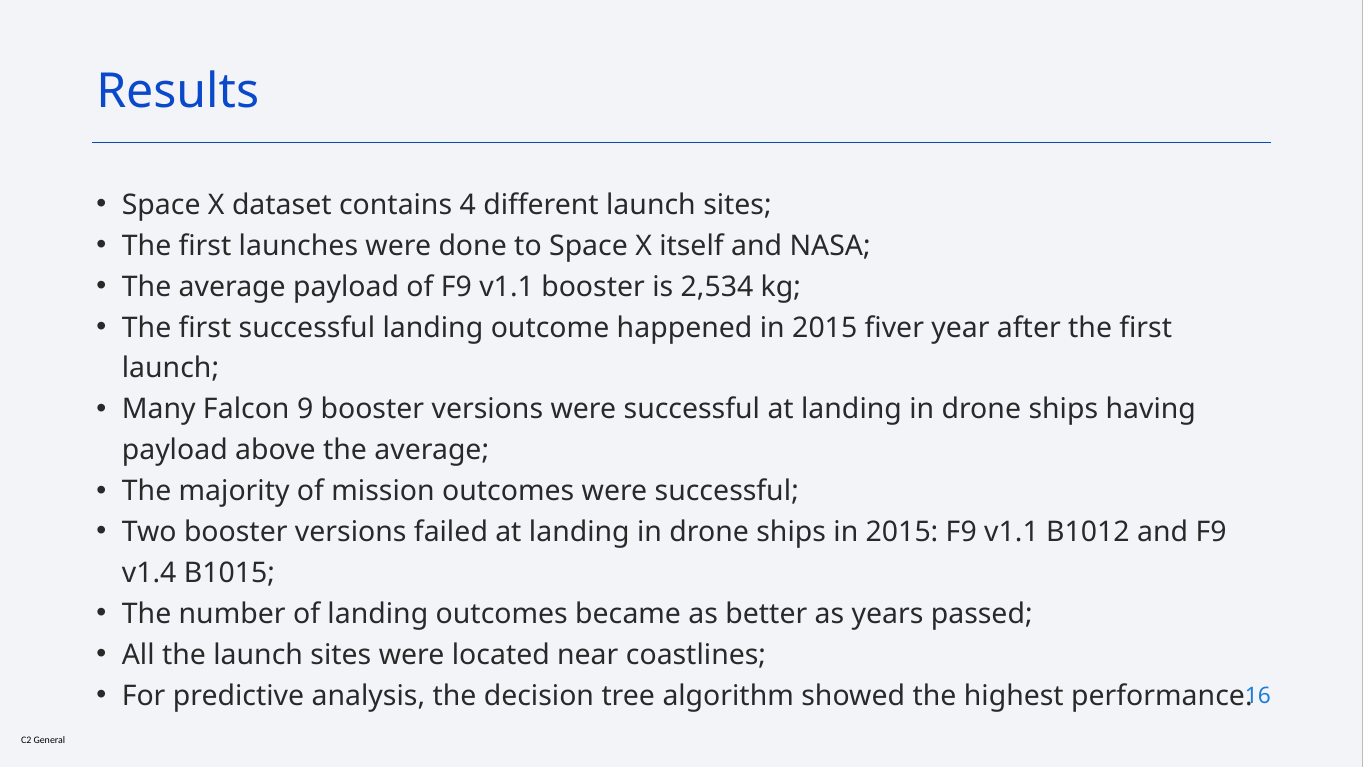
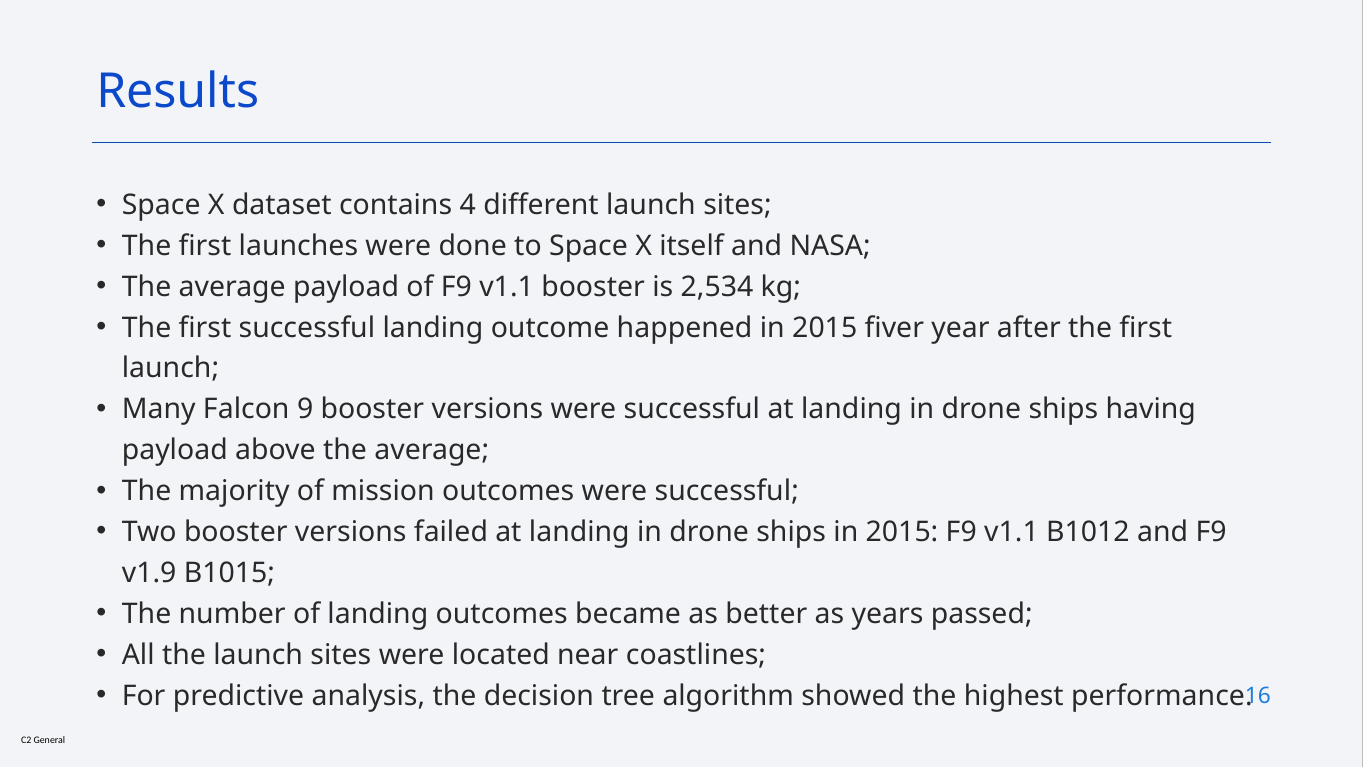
v1.4: v1.4 -> v1.9 (149, 573)
